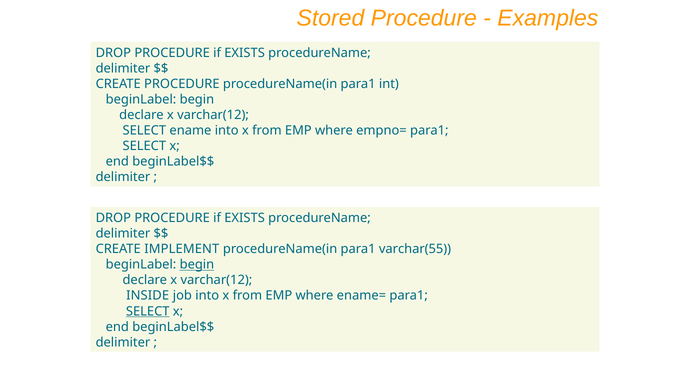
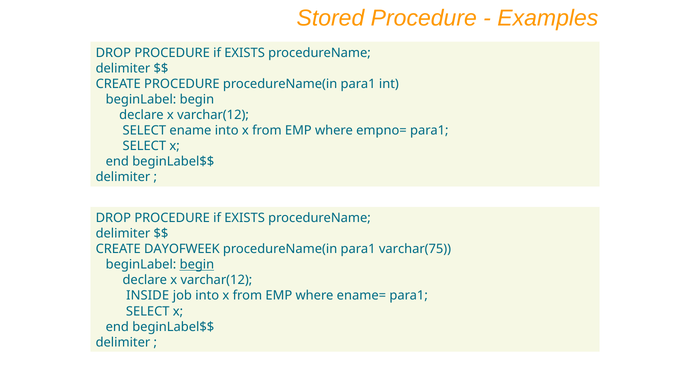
IMPLEMENT: IMPLEMENT -> DAYOFWEEK (182, 249)
varchar(55: varchar(55 -> varchar(75 (415, 249)
SELECT underline: present -> none (148, 311)
